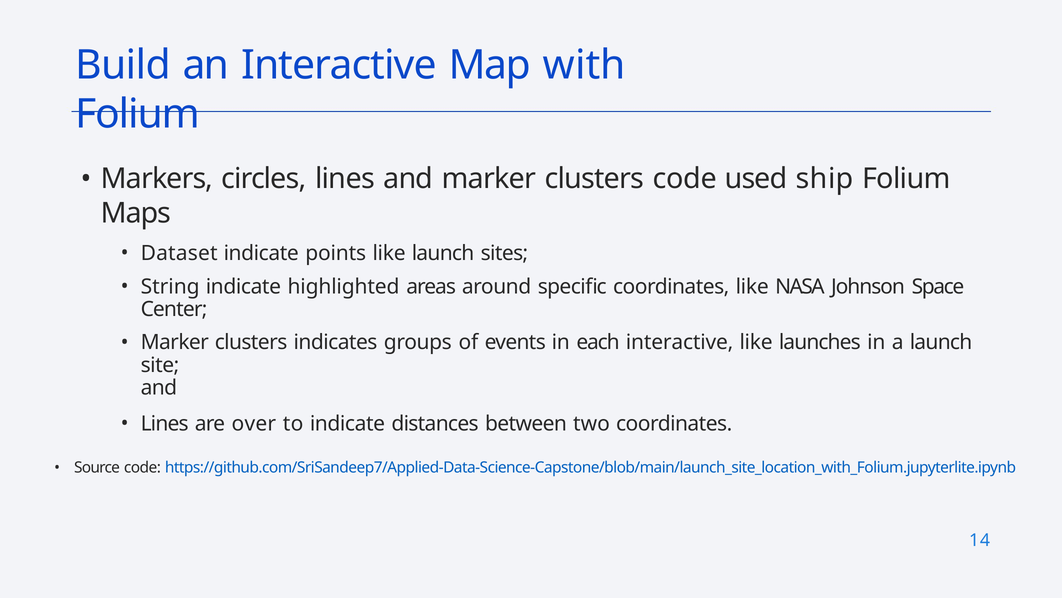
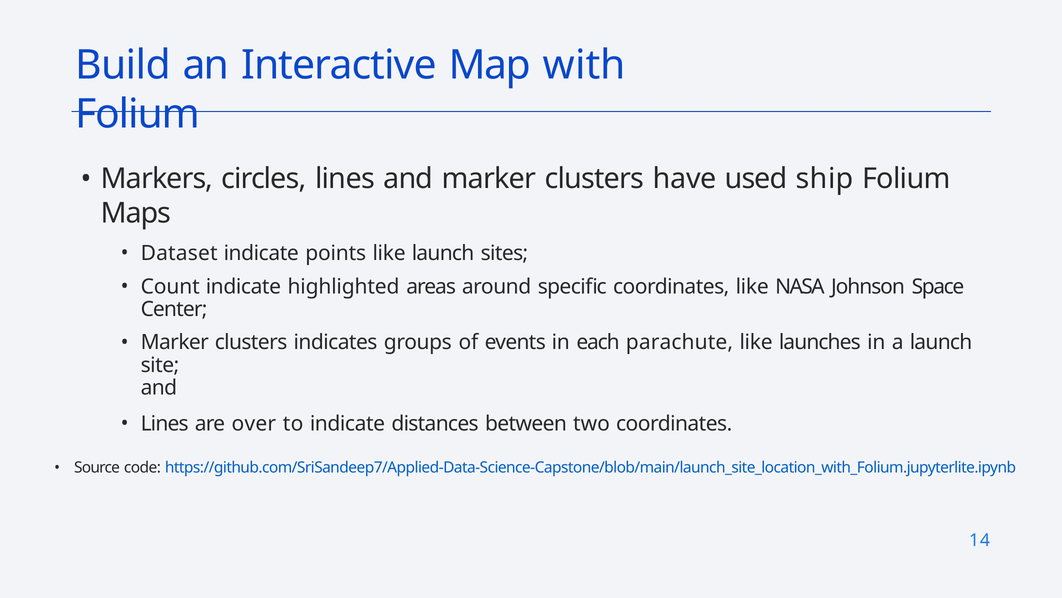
clusters code: code -> have (685, 179)
String: String -> Count (170, 286)
each interactive: interactive -> parachute (679, 342)
